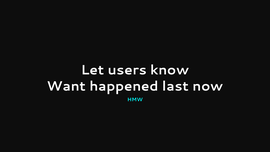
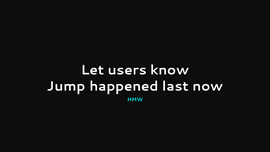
Want: Want -> Jump (66, 86)
